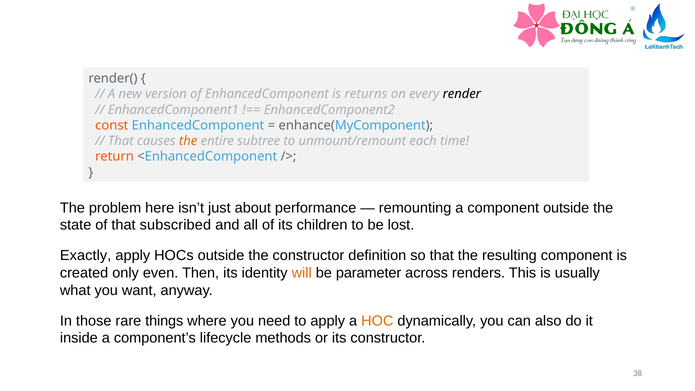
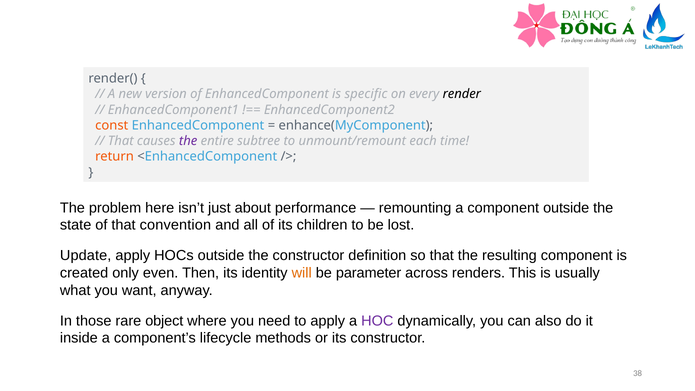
returns: returns -> specific (366, 94)
the colour: orange -> purple (188, 141)
subscribed: subscribed -> convention (175, 225)
Exactly: Exactly -> Update (86, 256)
things: things -> object (164, 321)
HOC colour: orange -> purple (377, 321)
